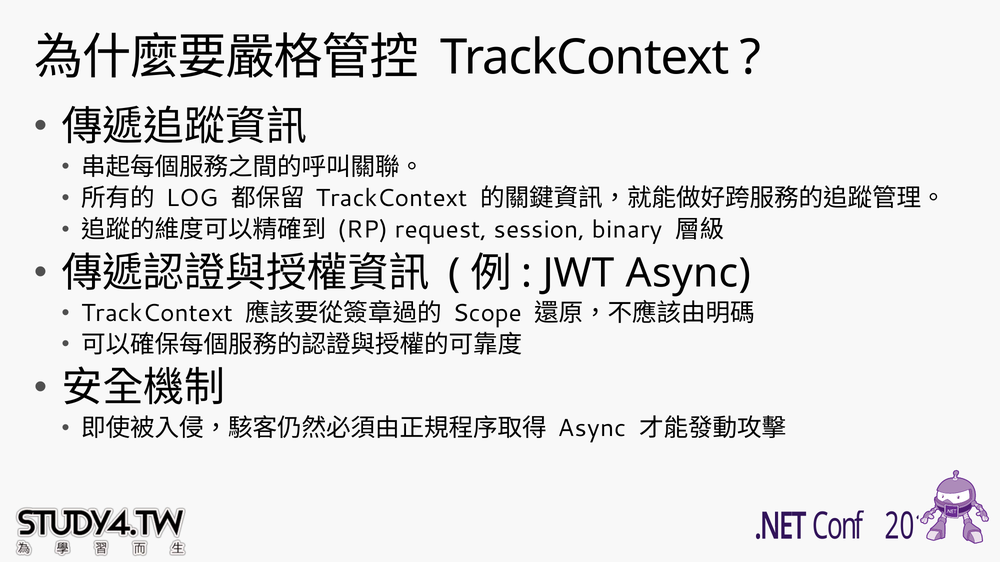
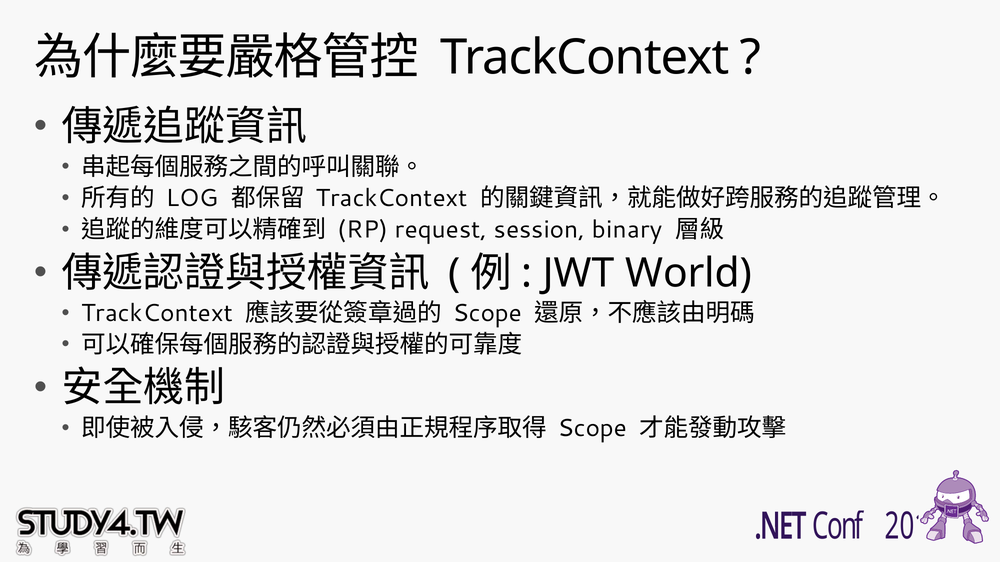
JWT Async: Async -> World (689, 273)
Async: Async -> Scope (592, 429)
